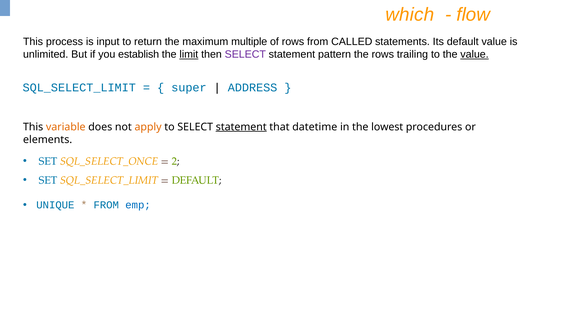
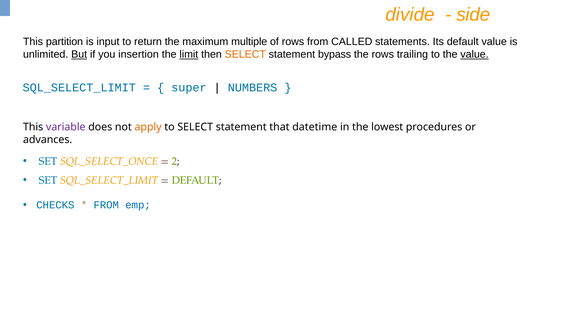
which: which -> divide (410, 15)
flow: flow -> side (473, 15)
process: process -> partition (65, 42)
But underline: none -> present (79, 54)
establish: establish -> insertion (139, 54)
SELECT colour: purple -> orange (245, 54)
pattern: pattern -> bypass (335, 54)
ADDRESS: ADDRESS -> NUMBERS (253, 87)
variable colour: orange -> purple (66, 127)
statement underline: present -> none (241, 127)
elements: elements -> advances (48, 140)
UNIQUE: UNIQUE -> CHECKS (55, 205)
